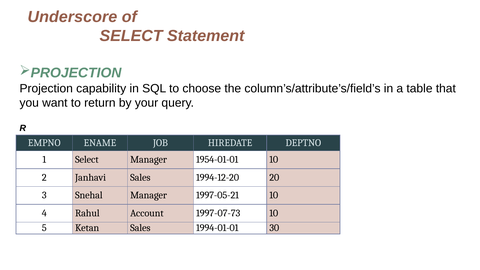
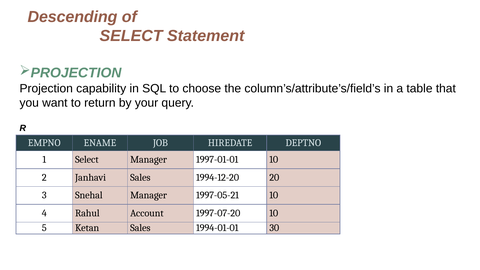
Underscore: Underscore -> Descending (72, 17)
1954-01-01: 1954-01-01 -> 1997-01-01 (217, 160)
1997-07-73: 1997-07-73 -> 1997-07-20 (218, 213)
